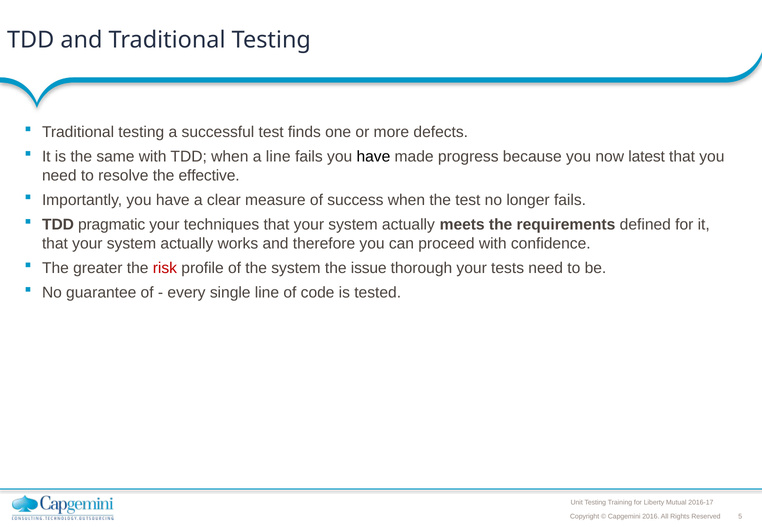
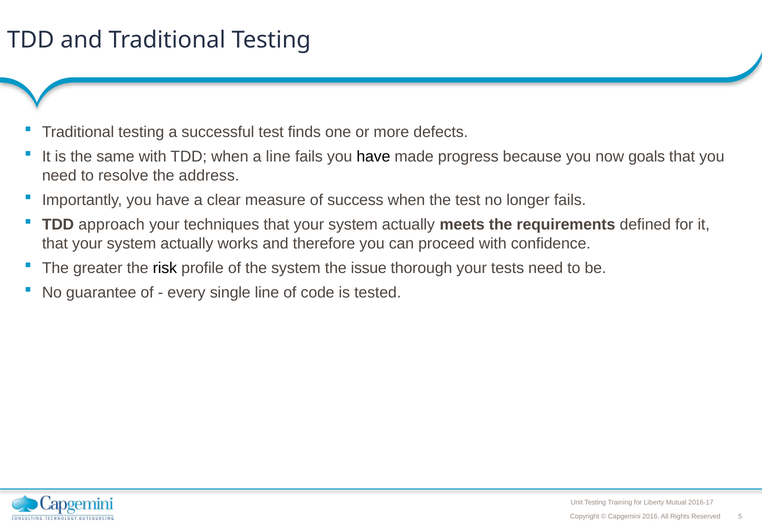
latest: latest -> goals (647, 157)
effective: effective -> address (209, 176)
pragmatic: pragmatic -> approach (112, 225)
risk colour: red -> black (165, 268)
